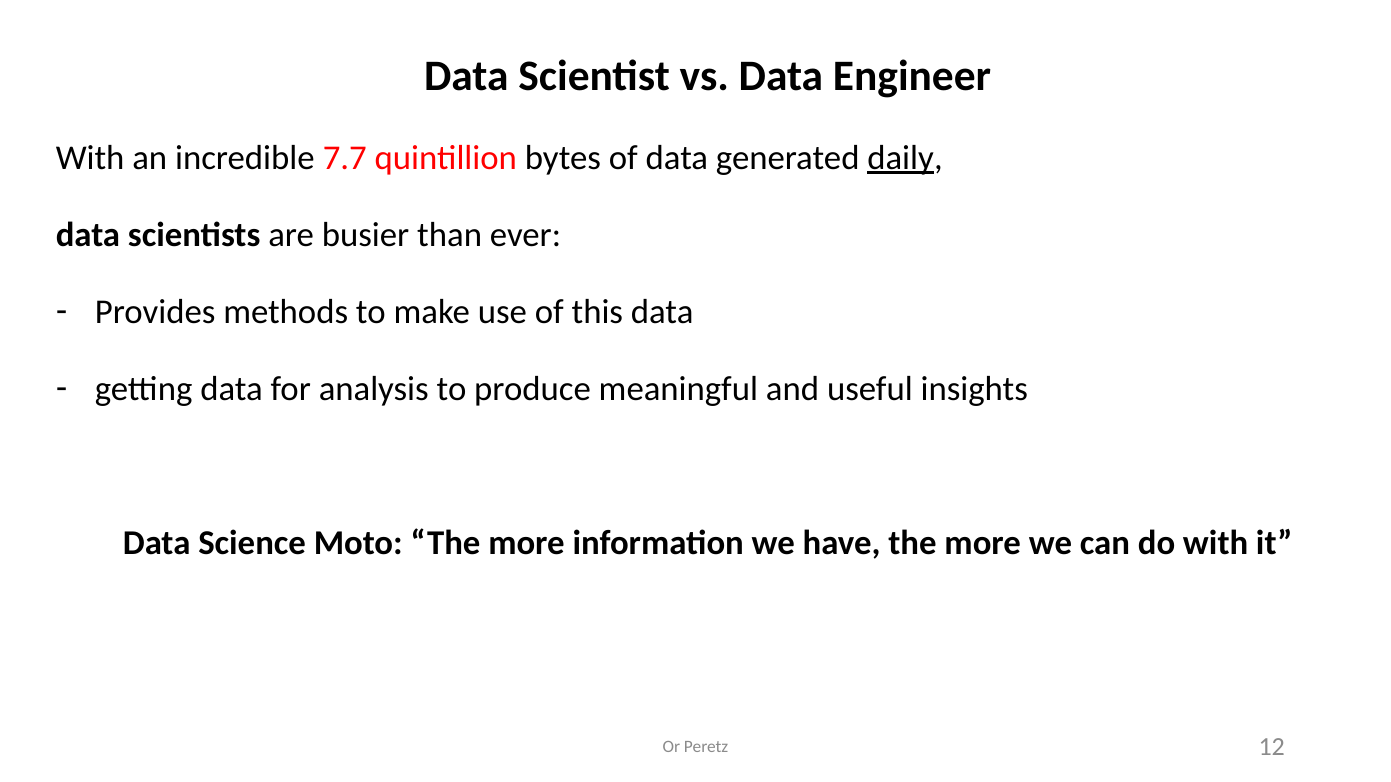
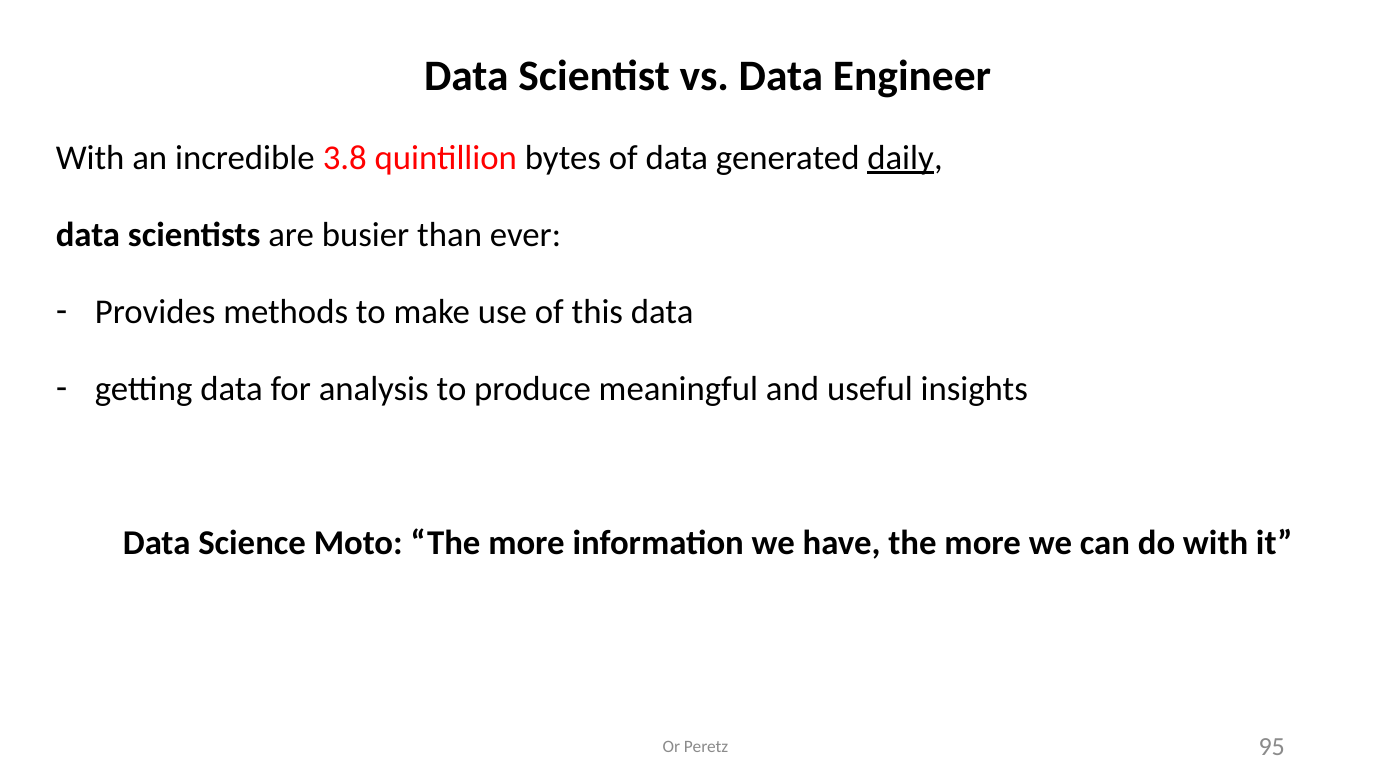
7.7: 7.7 -> 3.8 (345, 158)
12: 12 -> 95 (1272, 748)
